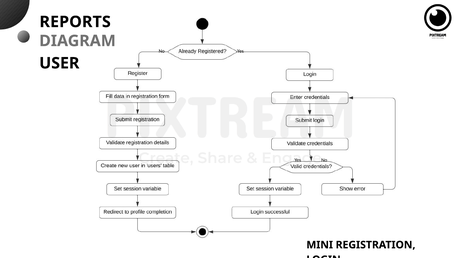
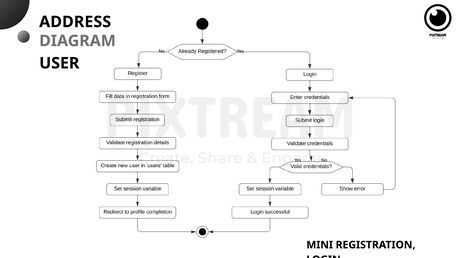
REPORTS: REPORTS -> ADDRESS (75, 22)
